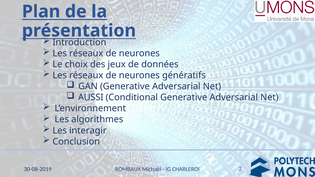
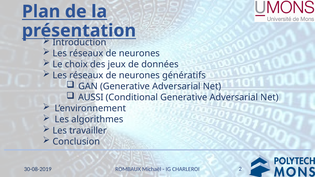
interagir: interagir -> travailler (88, 131)
